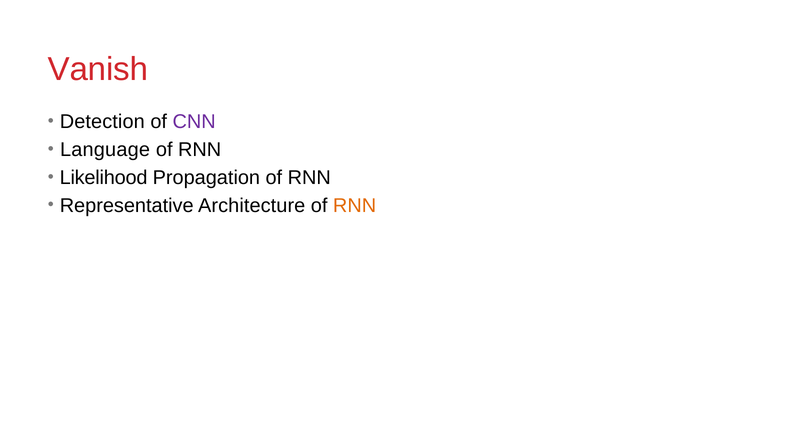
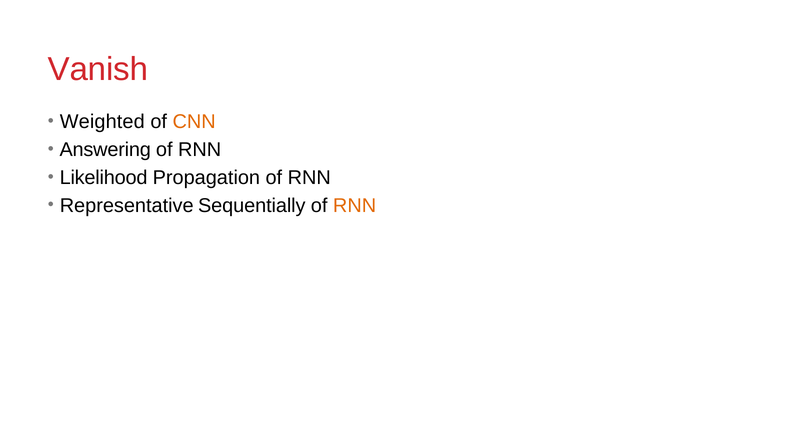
Detection: Detection -> Weighted (102, 122)
CNN colour: purple -> orange (194, 122)
Language: Language -> Answering (105, 150)
Architecture: Architecture -> Sequentially (252, 206)
